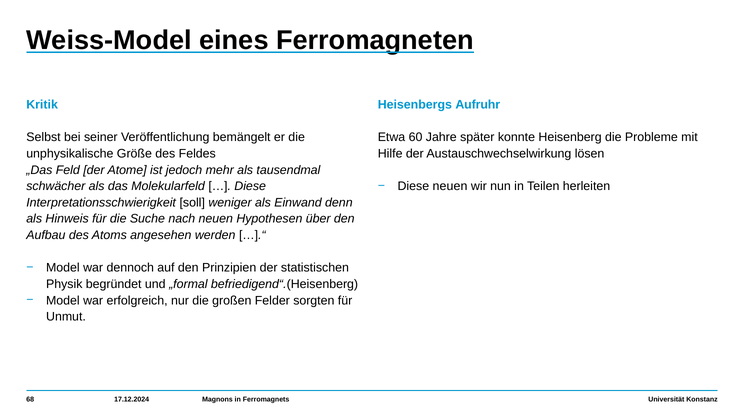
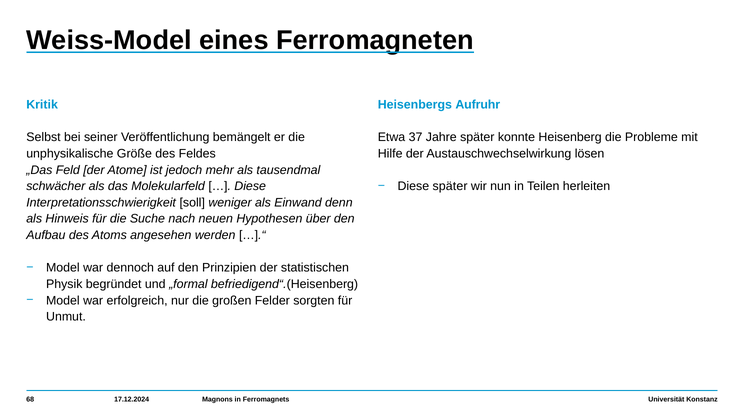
60: 60 -> 37 (416, 137)
Diese neuen: neuen -> später (450, 186)
